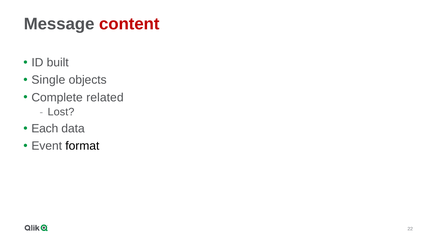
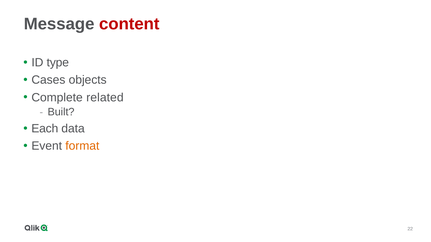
built: built -> type (58, 63)
Single: Single -> Cases (48, 80)
Lost: Lost -> Built (61, 112)
format colour: black -> orange (82, 146)
